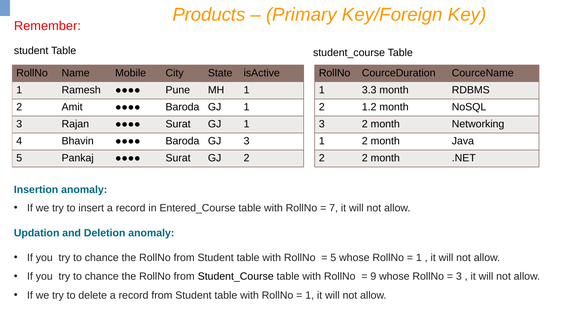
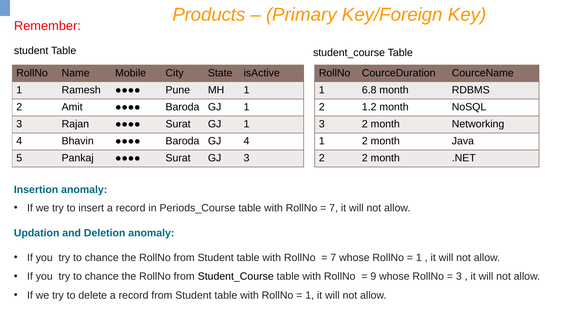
3.3: 3.3 -> 6.8 (369, 90)
GJ 3: 3 -> 4 (247, 141)
GJ 2: 2 -> 3 (247, 158)
Entered_Course: Entered_Course -> Periods_Course (197, 208)
5: 5 -> 7 (333, 258)
